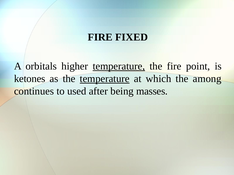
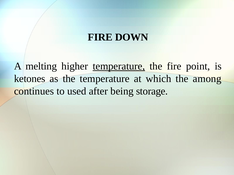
FIXED: FIXED -> DOWN (132, 37)
orbitals: orbitals -> melting (41, 66)
temperature underline: present -> none (105, 79)
masses: masses -> storage (152, 91)
